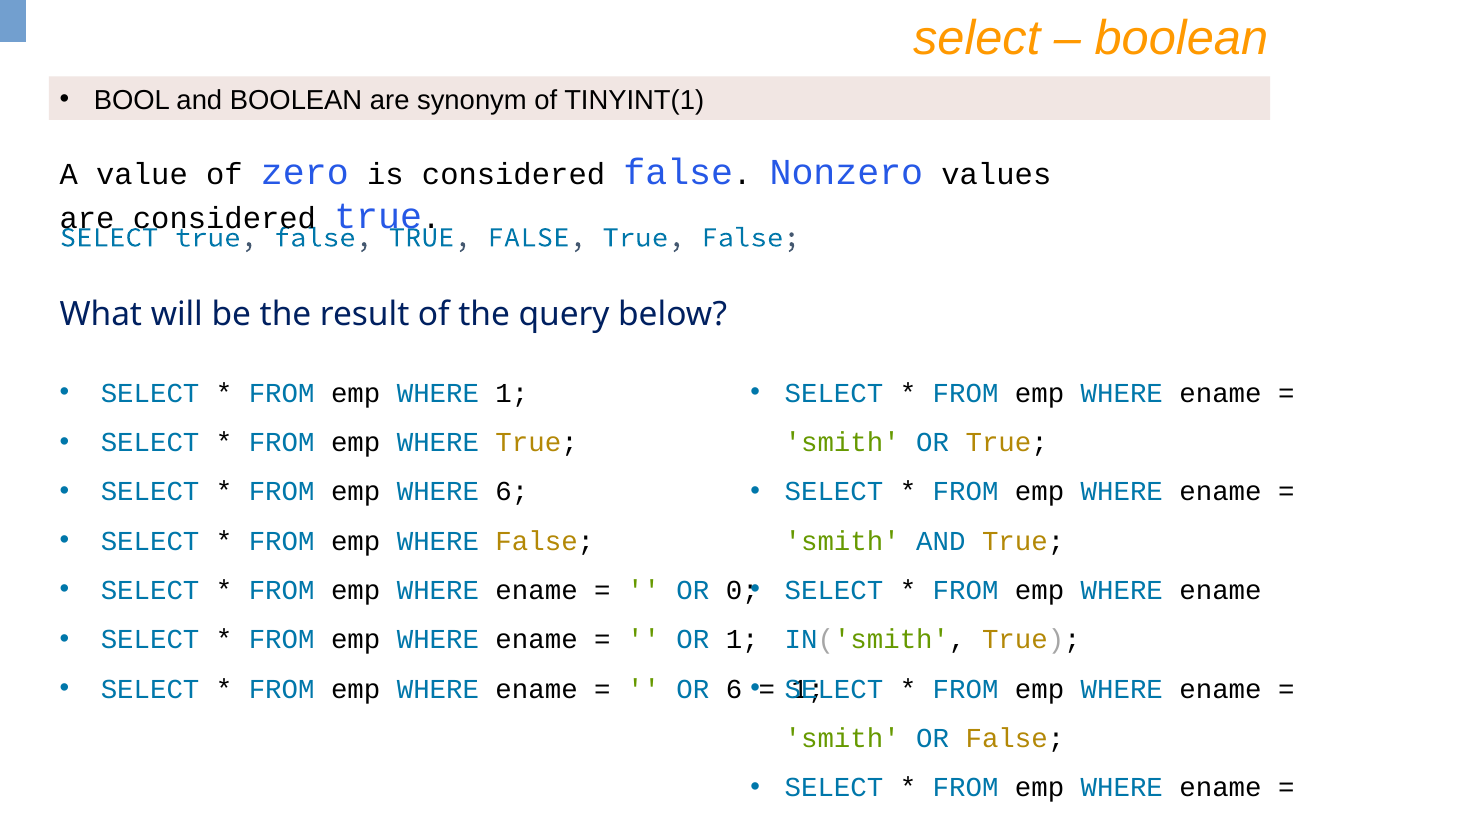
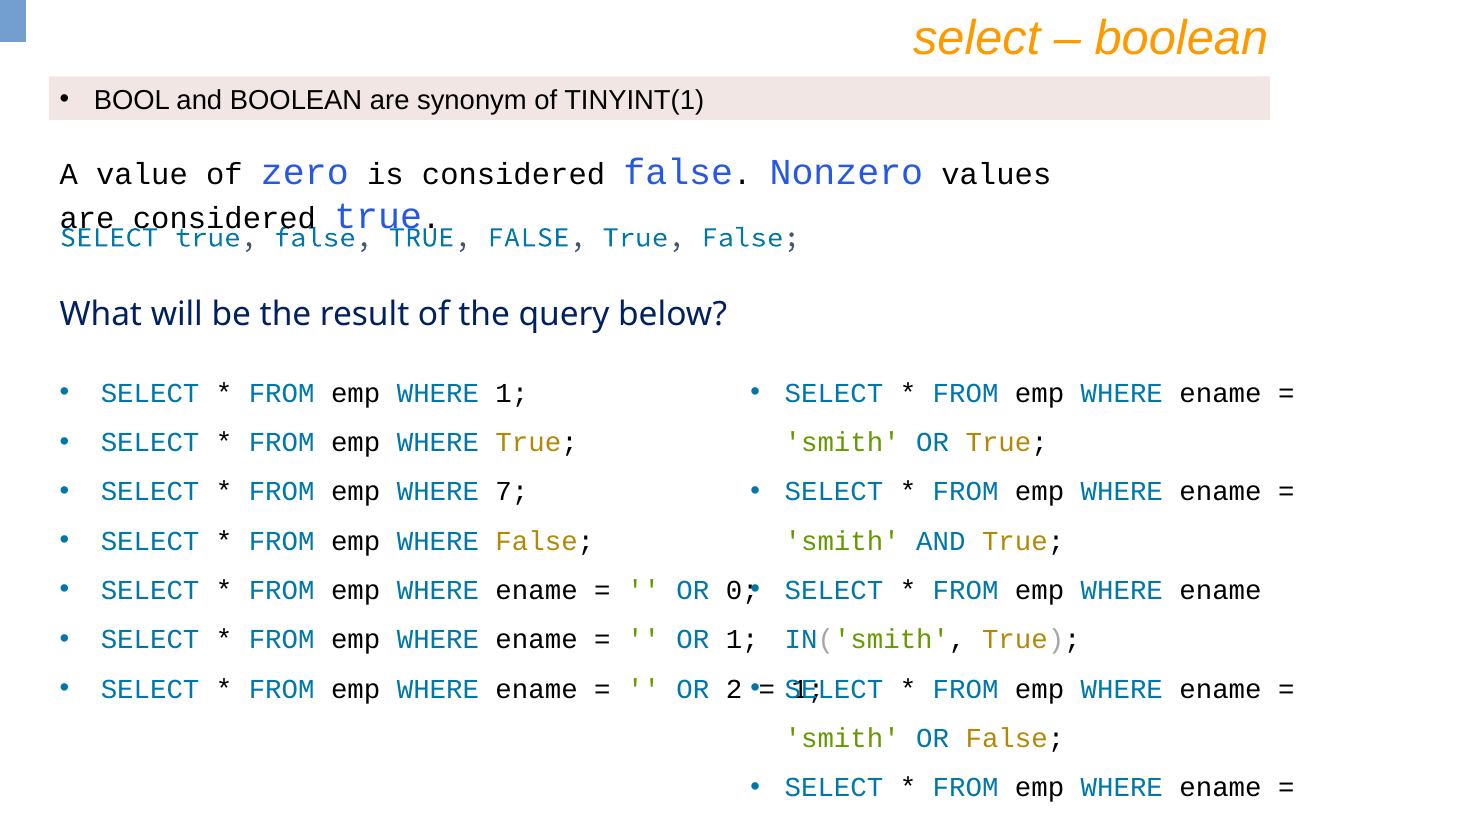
WHERE 6: 6 -> 7 (512, 492)
OR 6: 6 -> 2 (734, 689)
